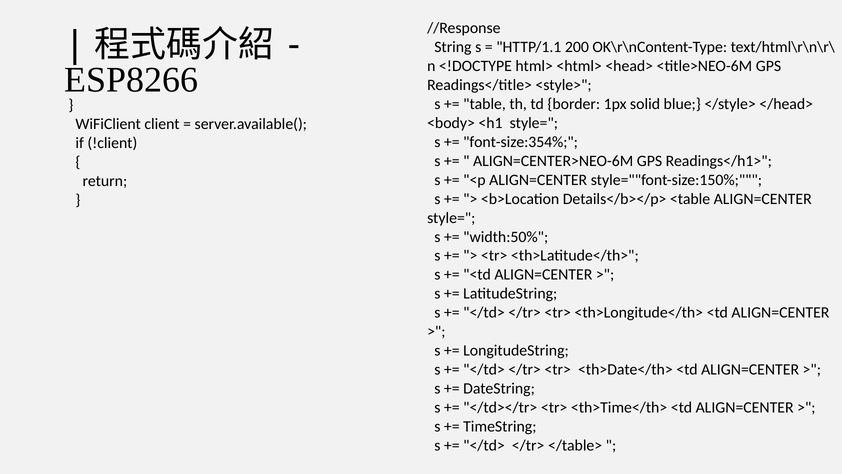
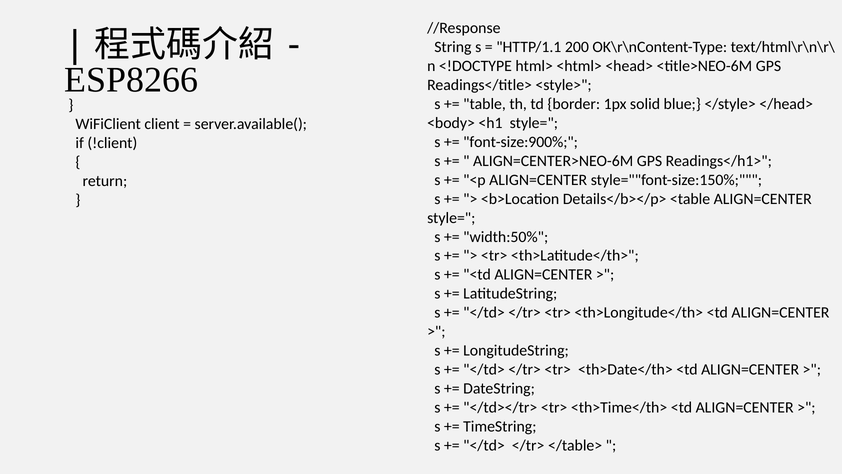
font-size:354%: font-size:354% -> font-size:900% (521, 142)
